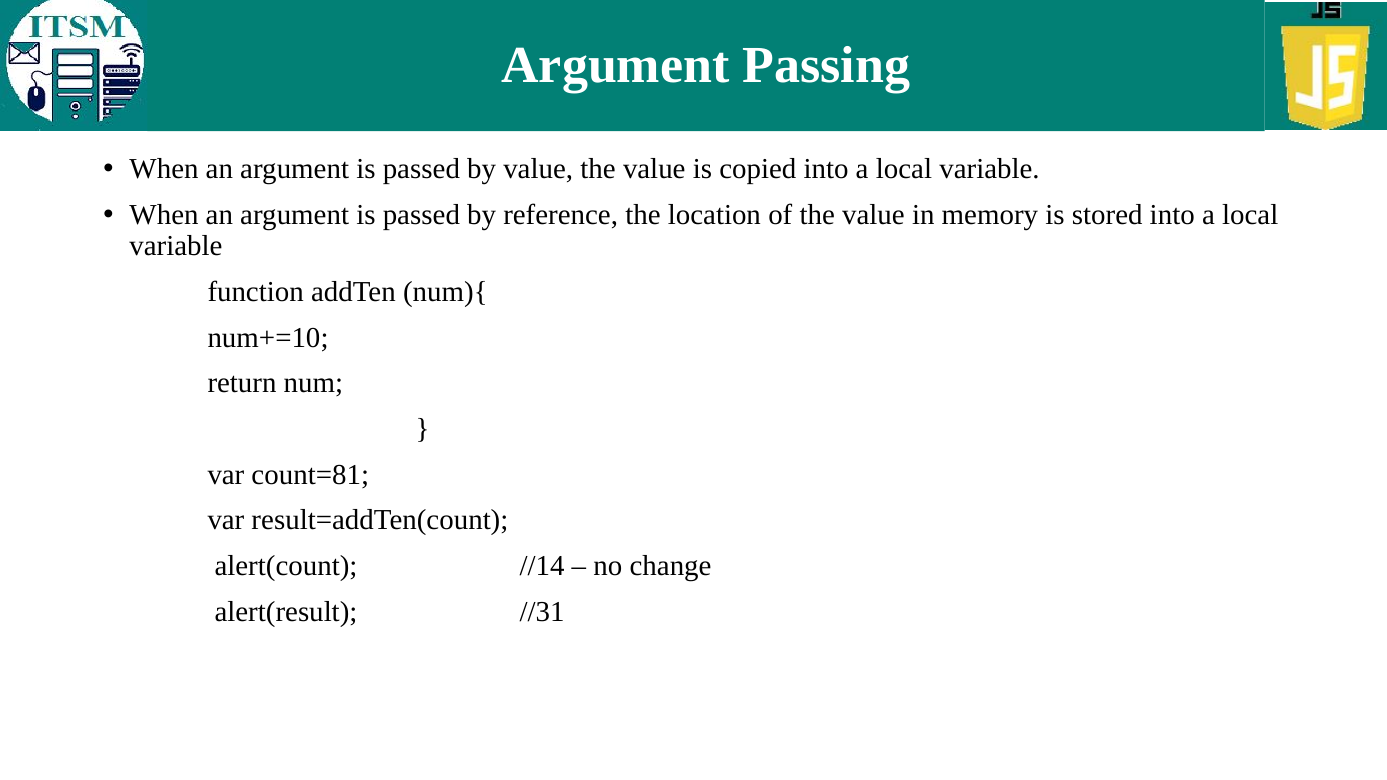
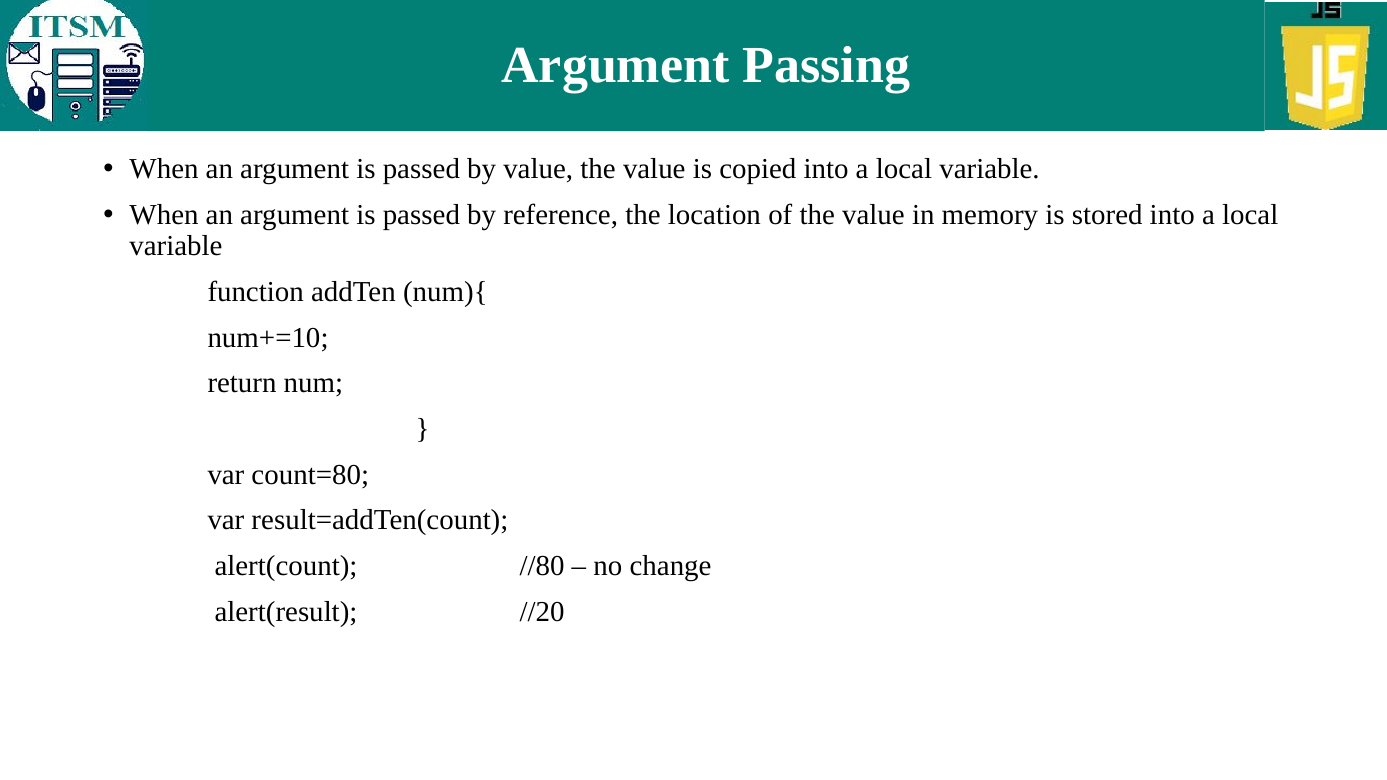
count=81: count=81 -> count=80 (310, 475)
//14: //14 -> //80 (542, 566)
//31: //31 -> //20 (542, 612)
